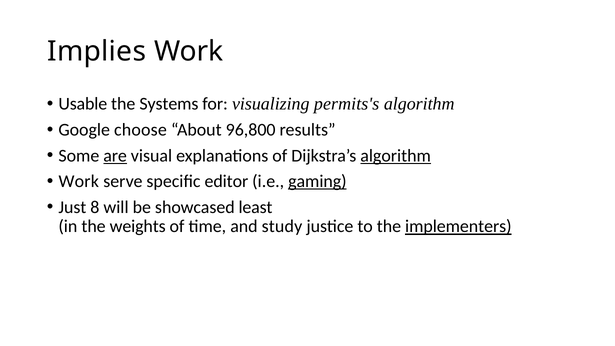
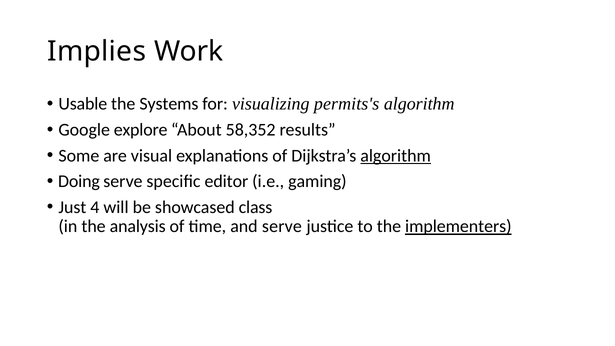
choose: choose -> explore (141, 130)
96,800: 96,800 -> 58,352 (251, 130)
are underline: present -> none (115, 156)
Work: Work -> Doing (79, 181)
gaming underline: present -> none (317, 181)
8: 8 -> 4 (95, 207)
least: least -> class (256, 207)
weights: weights -> analysis (138, 226)
and study: study -> serve (282, 226)
